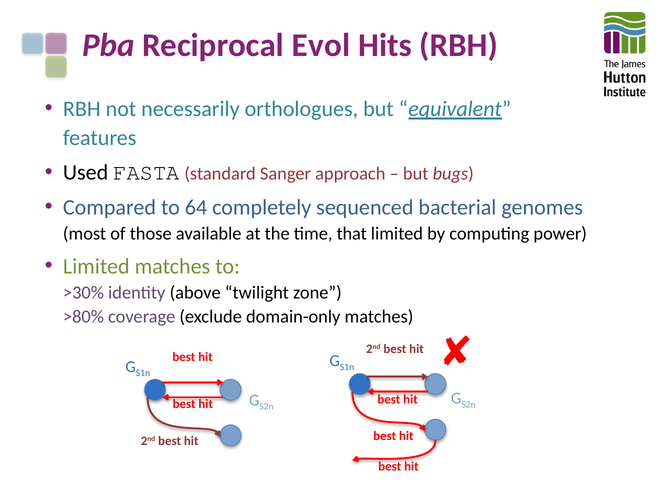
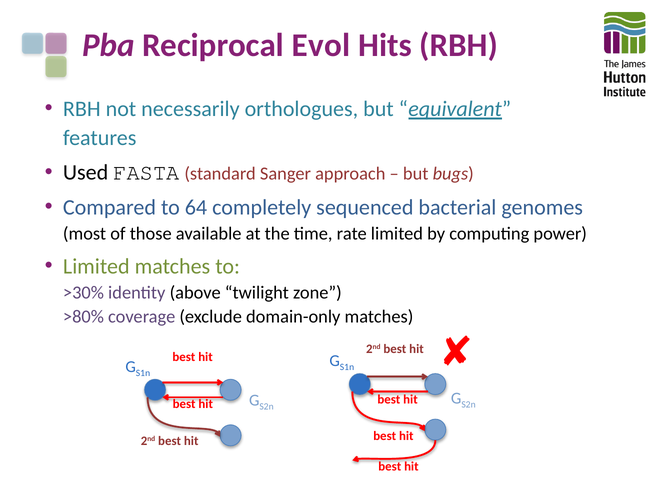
that: that -> rate (352, 233)
